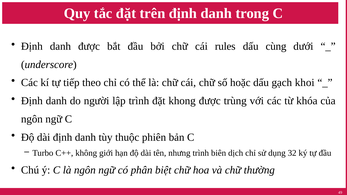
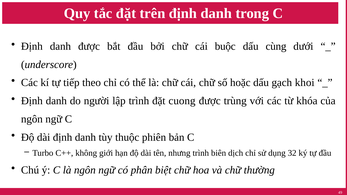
rules: rules -> buộc (225, 46)
khong: khong -> cuong (182, 101)
